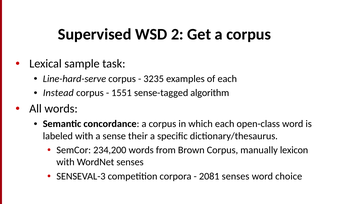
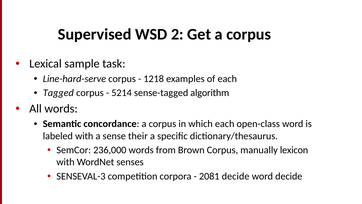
3235: 3235 -> 1218 (154, 79)
Instead: Instead -> Tagged (58, 93)
1551: 1551 -> 5214 (122, 93)
234,200: 234,200 -> 236,000 (110, 150)
2081 senses: senses -> decide (236, 176)
word choice: choice -> decide (289, 176)
